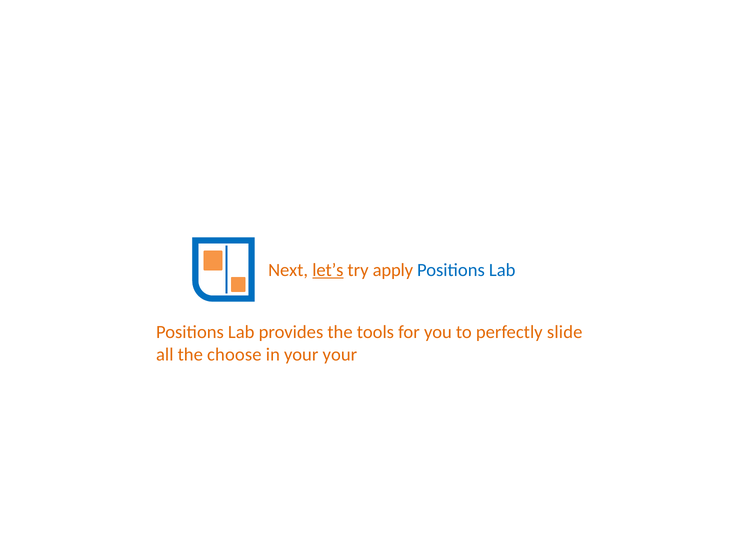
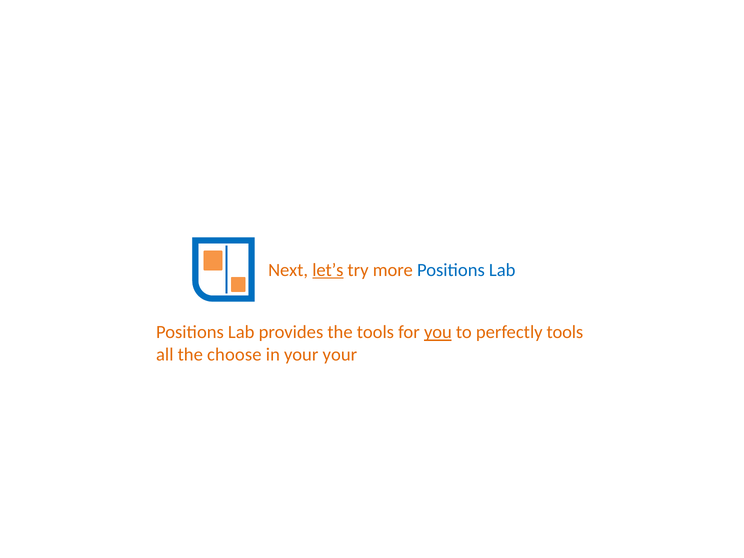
apply: apply -> more (393, 270)
you underline: none -> present (438, 332)
perfectly slide: slide -> tools (565, 332)
